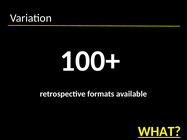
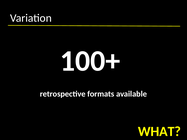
WHAT underline: present -> none (159, 132)
